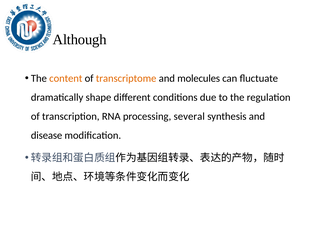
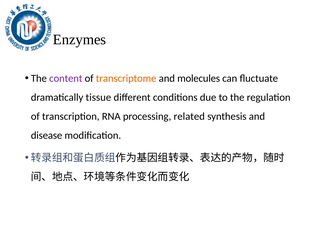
Although: Although -> Enzymes (80, 40)
content colour: orange -> purple (66, 78)
shape: shape -> tissue (98, 97)
several: several -> related (189, 116)
